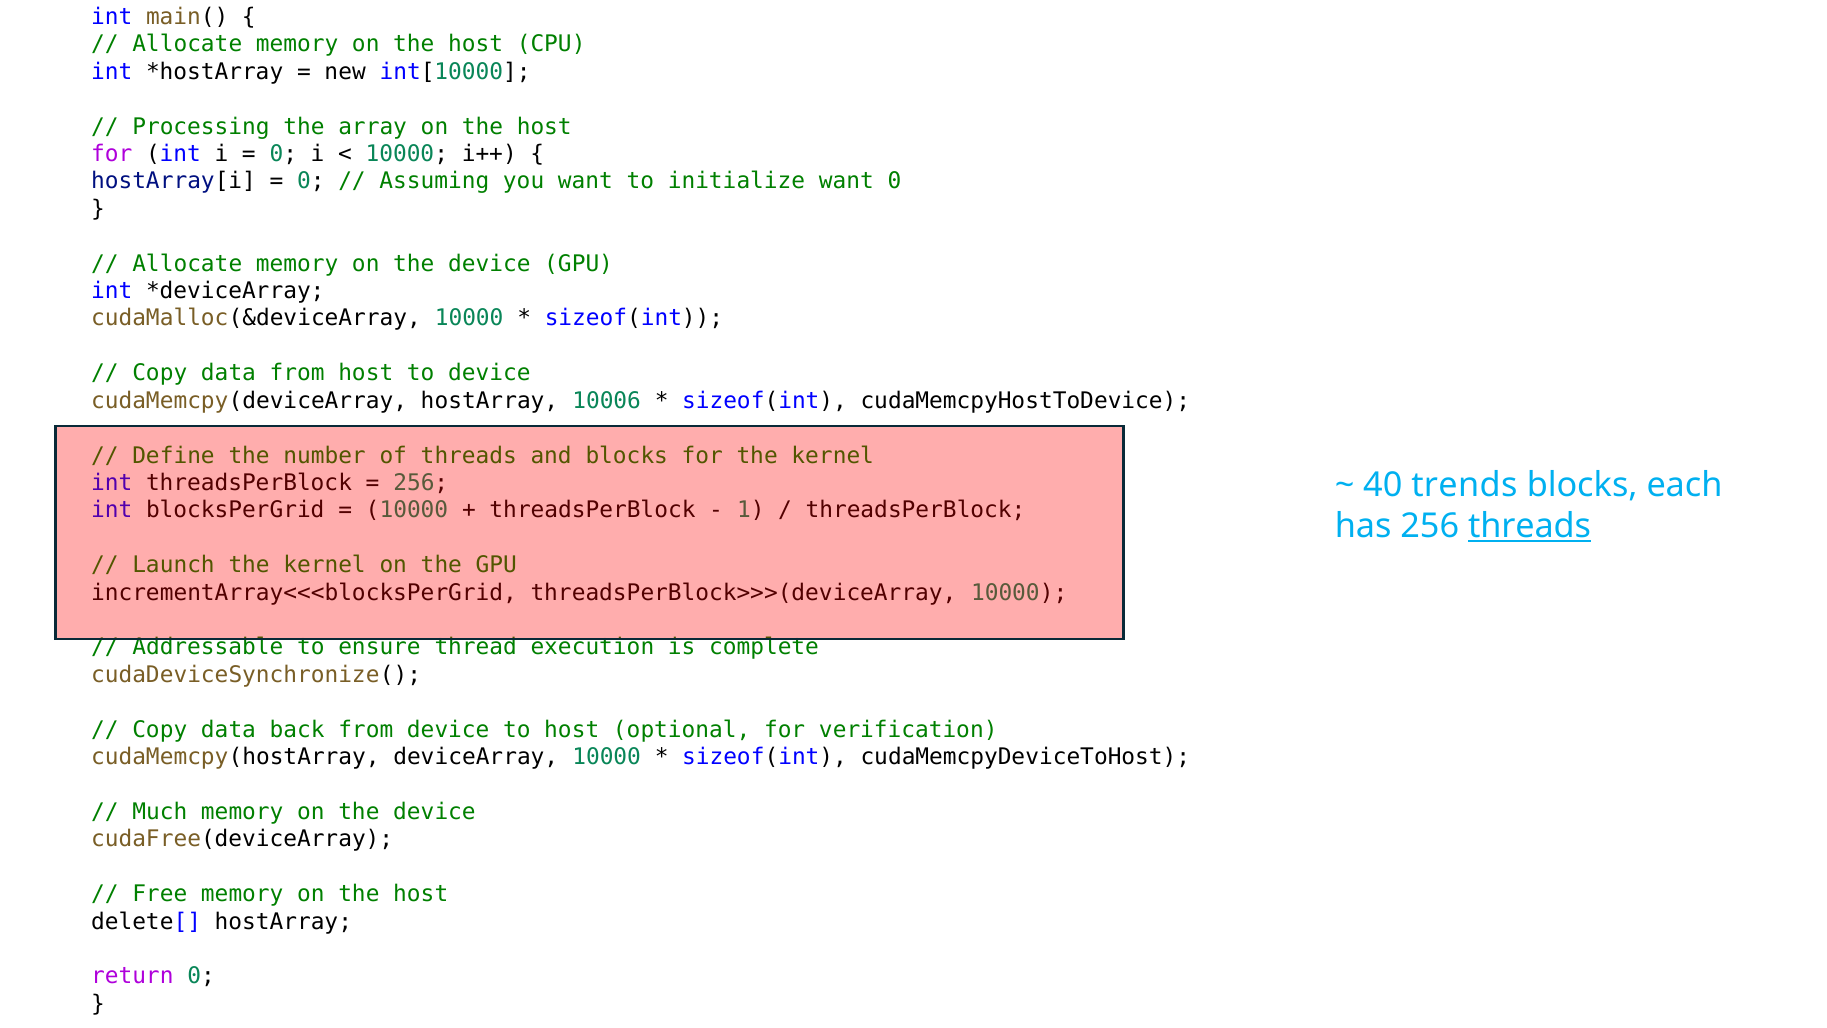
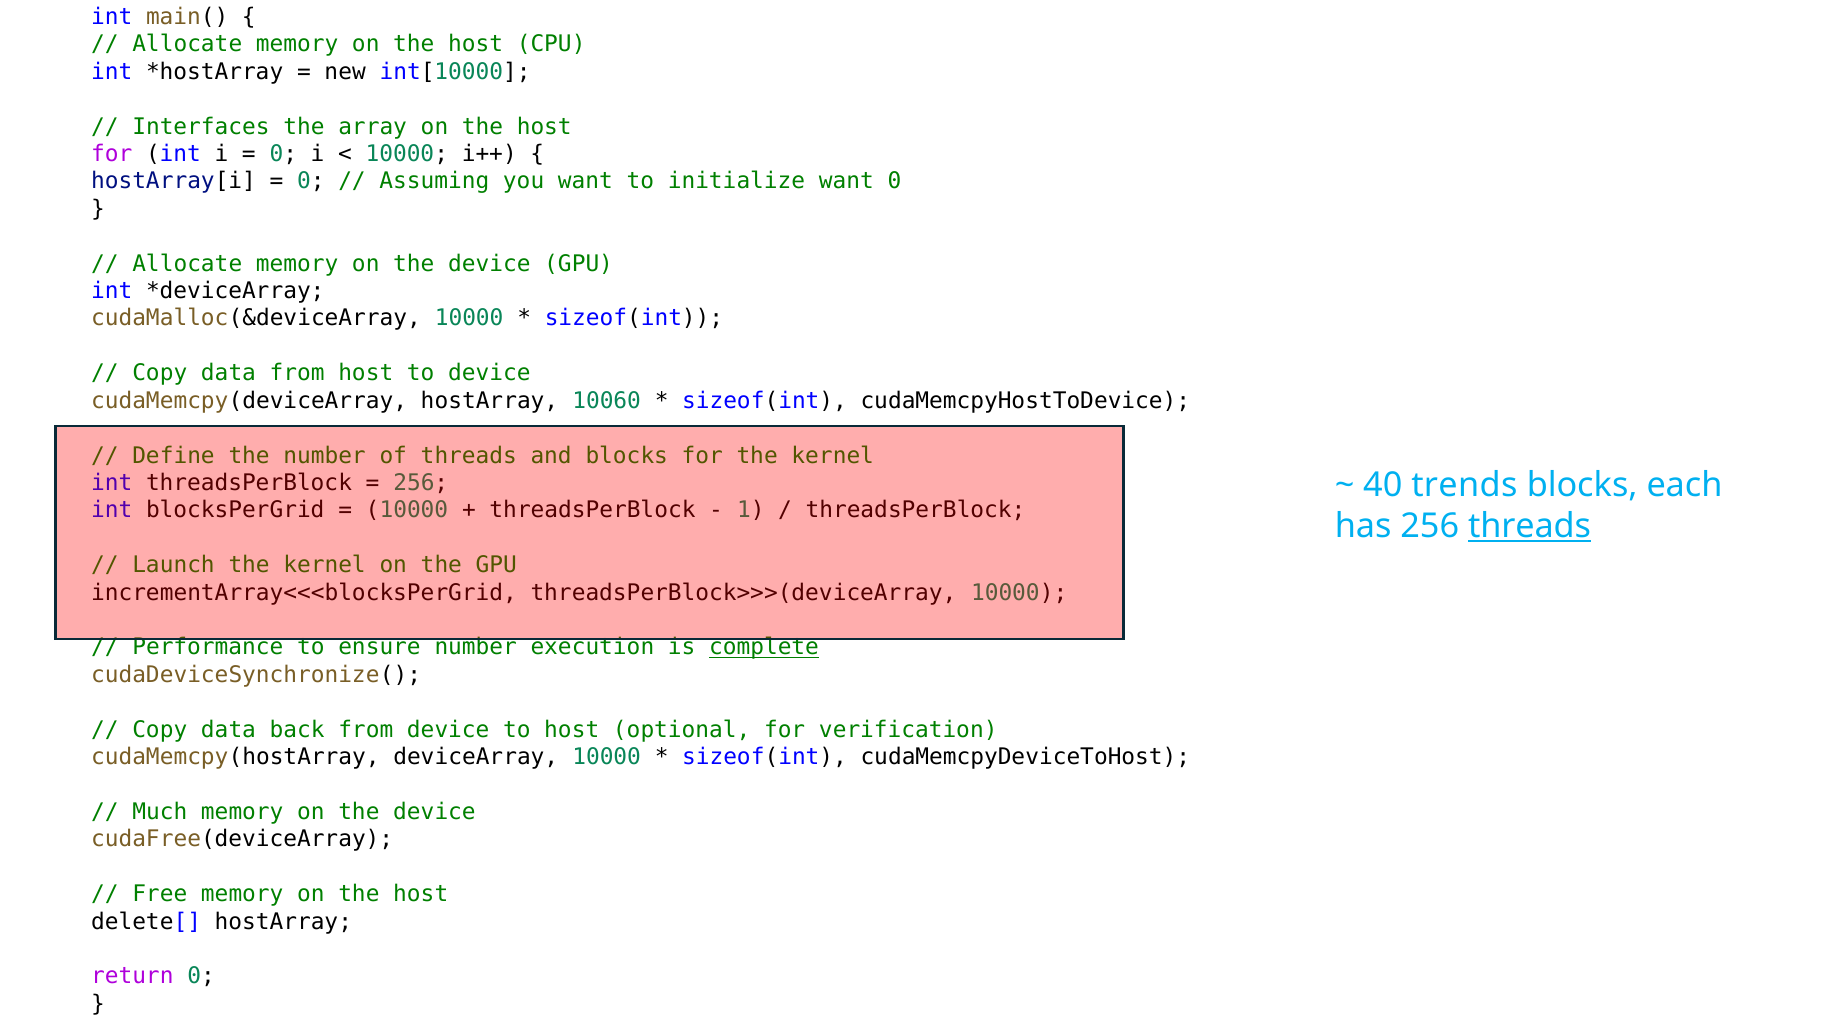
Processing: Processing -> Interfaces (201, 127)
10006: 10006 -> 10060 (607, 401)
Addressable: Addressable -> Performance (208, 647)
ensure thread: thread -> number (476, 647)
complete underline: none -> present (764, 647)
